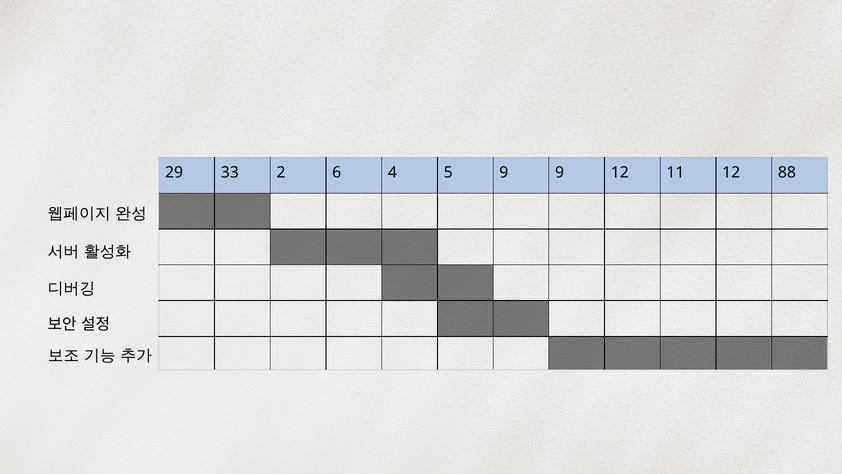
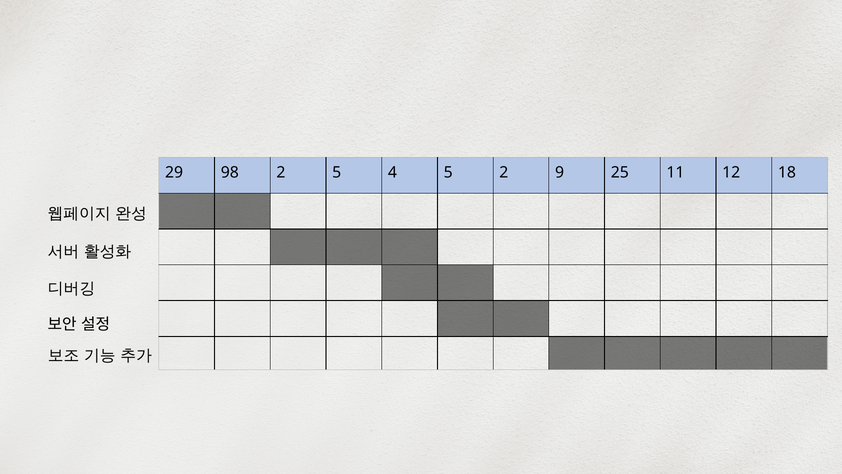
33: 33 -> 98 (230, 172)
2 6: 6 -> 5 (337, 172)
5 9: 9 -> 2 (504, 172)
9 12: 12 -> 25 (620, 172)
88: 88 -> 18 (787, 172)
